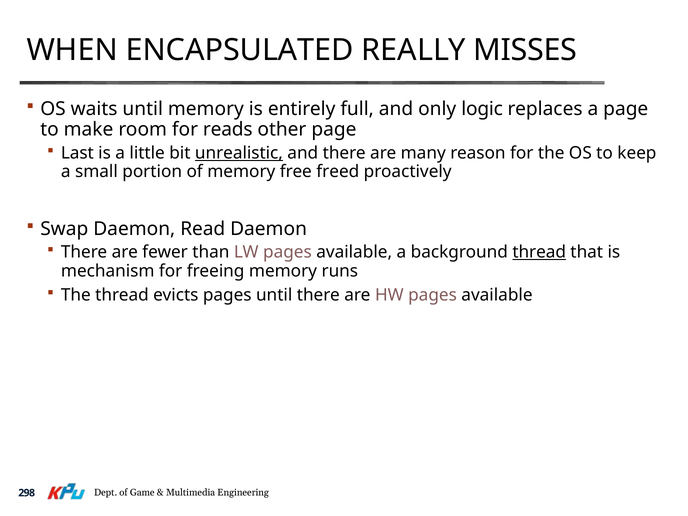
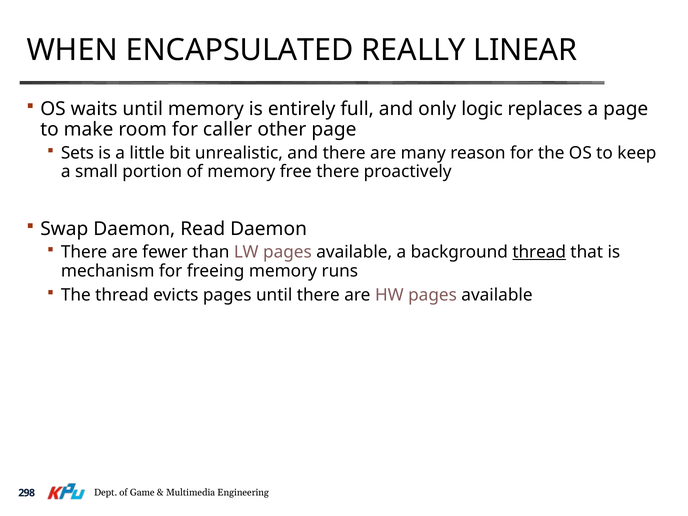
MISSES: MISSES -> LINEAR (525, 50)
reads: reads -> caller (228, 130)
Last: Last -> Sets (77, 153)
unrealistic underline: present -> none (239, 153)
free freed: freed -> there (338, 172)
